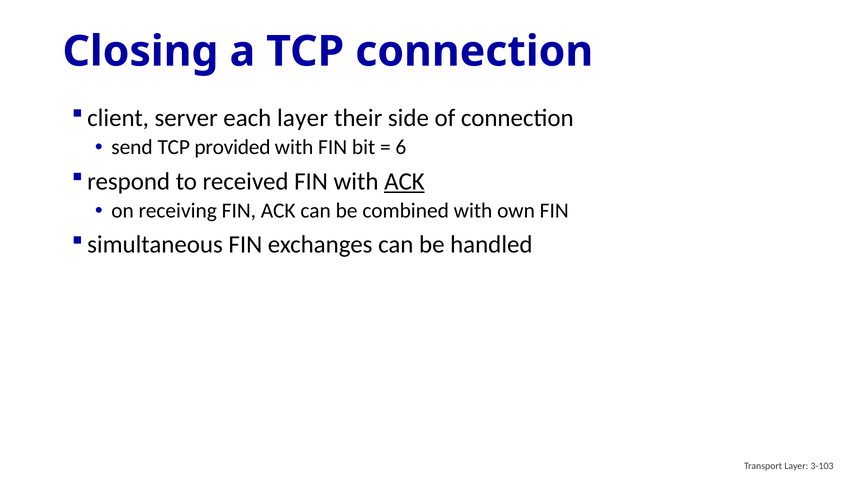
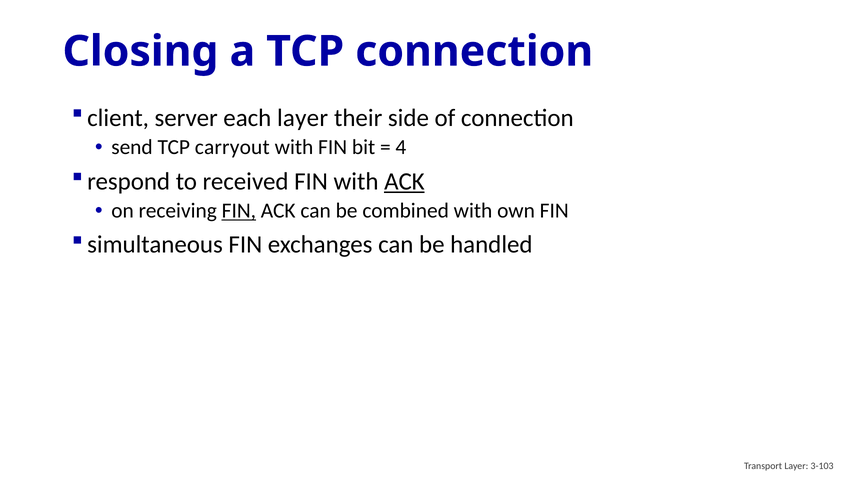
provided: provided -> carryout (232, 147)
6: 6 -> 4 (401, 147)
FIN underline: none -> present (239, 211)
